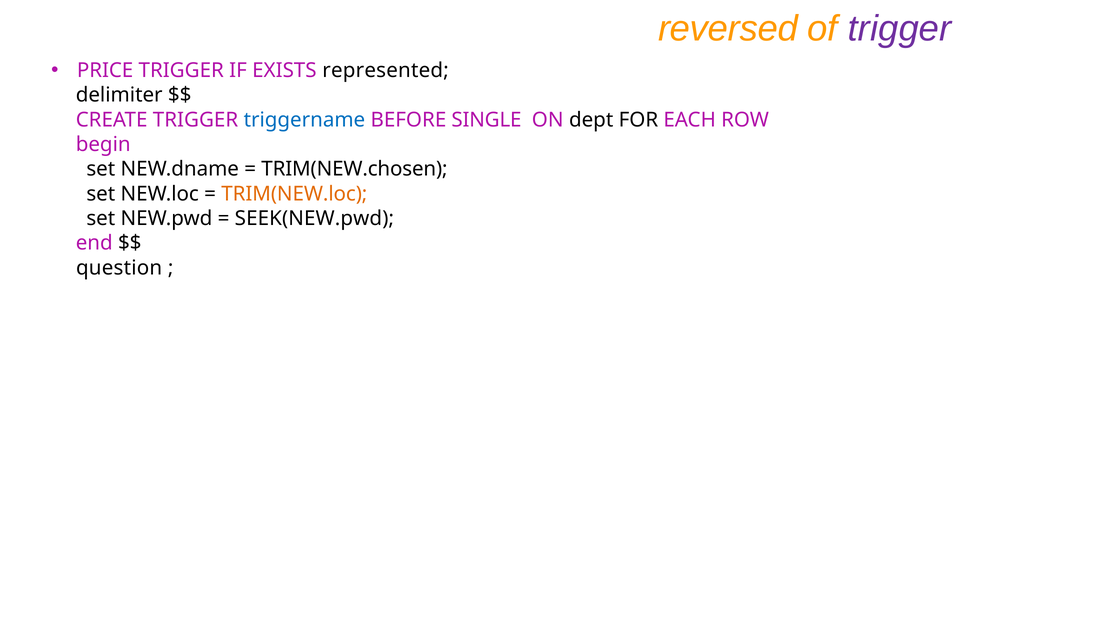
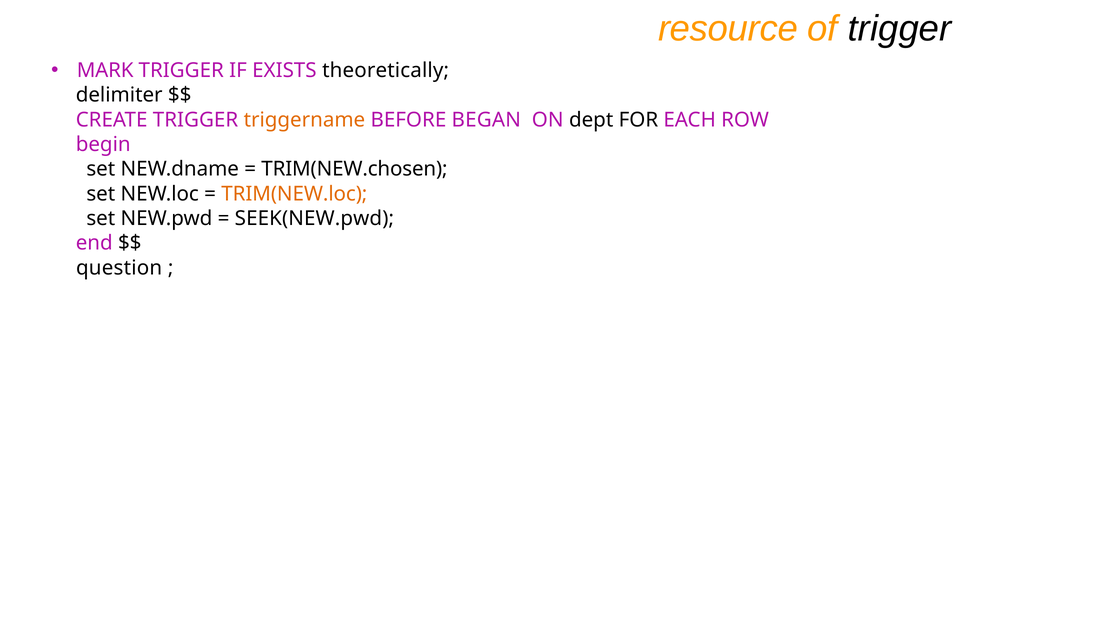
reversed: reversed -> resource (728, 29)
trigger colour: purple -> black (900, 29)
PRICE: PRICE -> MARK (105, 70)
represented: represented -> theoretically (386, 70)
triggername colour: blue -> orange (304, 120)
SINGLE: SINGLE -> BEGAN (486, 120)
